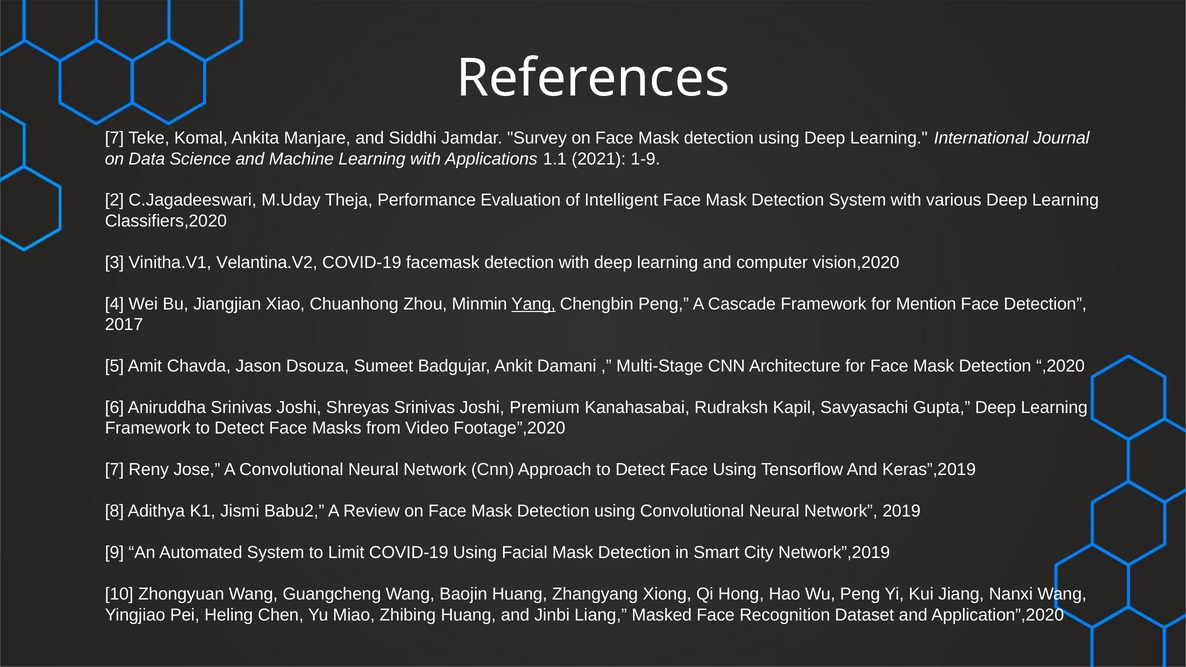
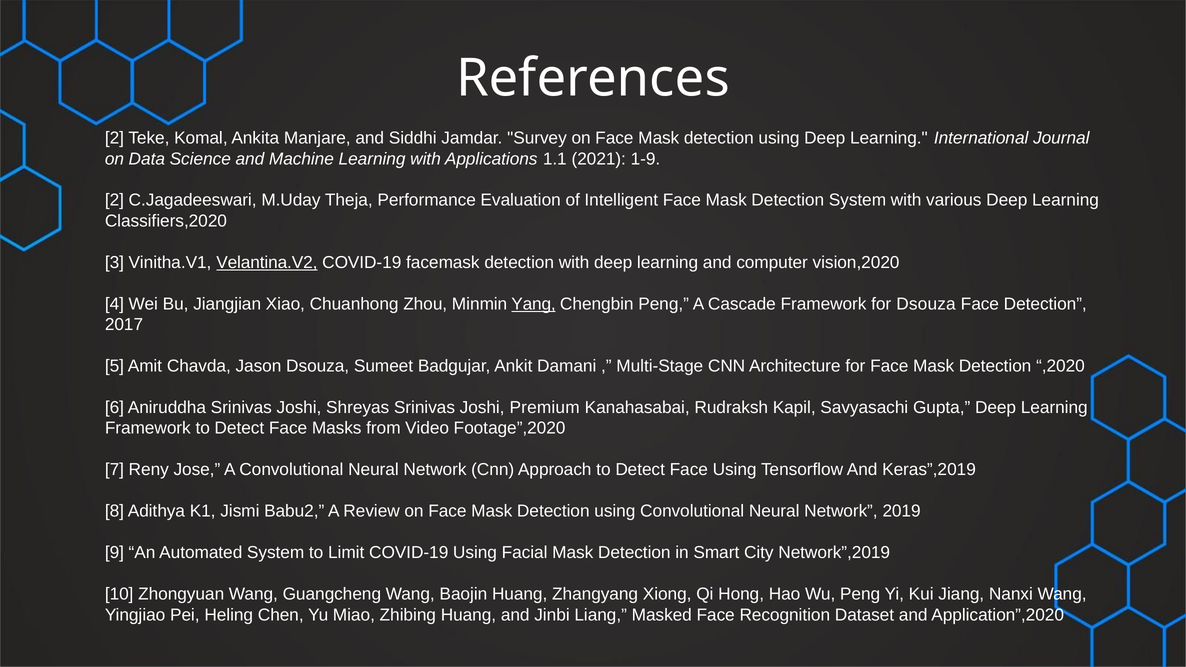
7: 7 -> 2 (114, 138)
Velantina.V2 underline: none -> present (267, 263)
for Mention: Mention -> Dsouza (926, 304)
